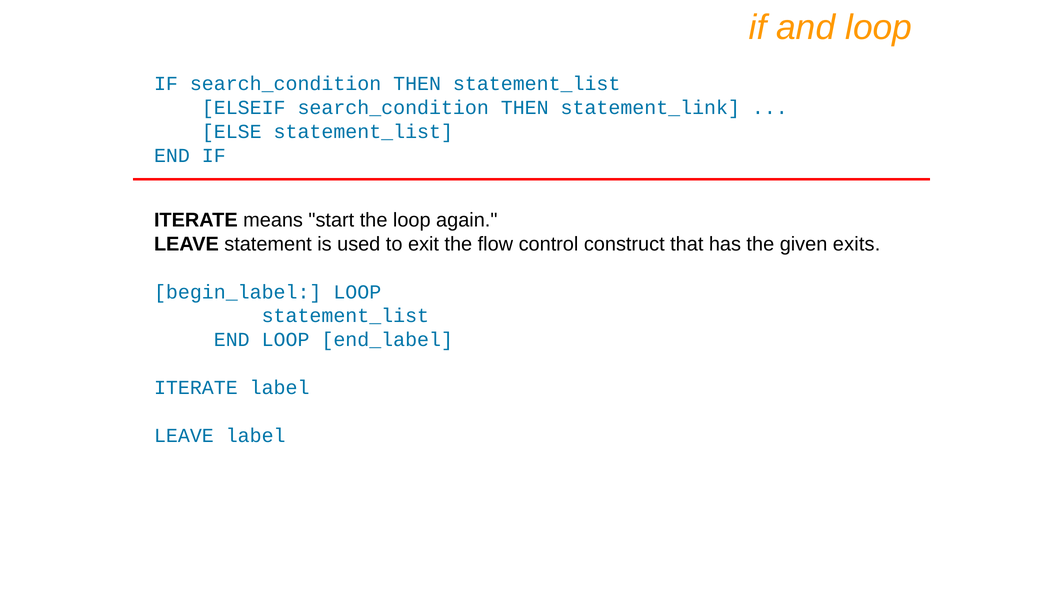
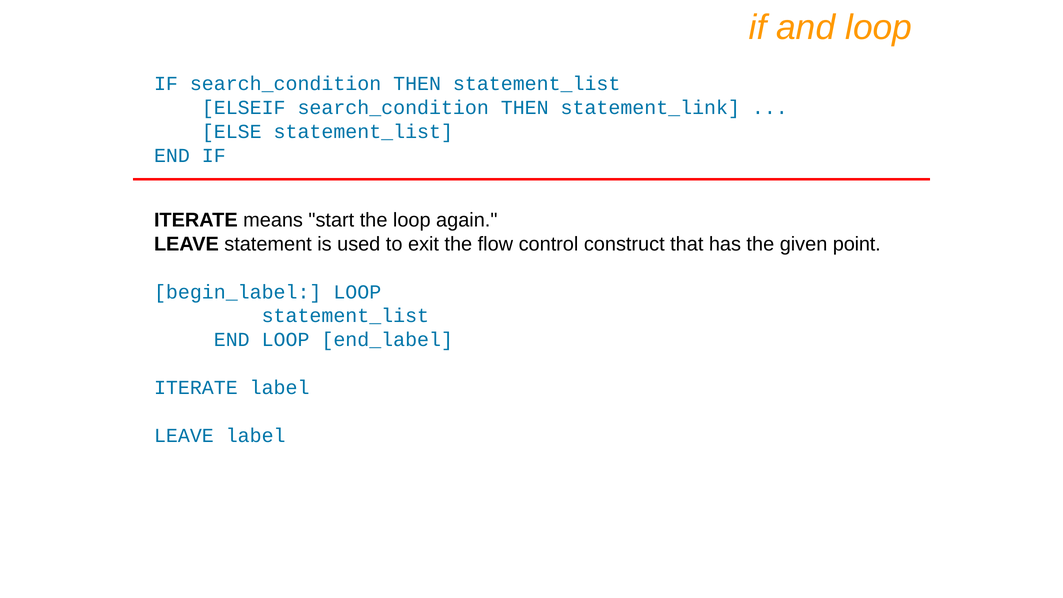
exits: exits -> point (857, 244)
